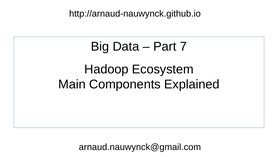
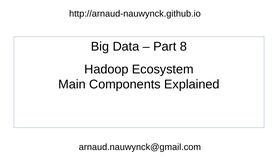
7: 7 -> 8 (183, 46)
